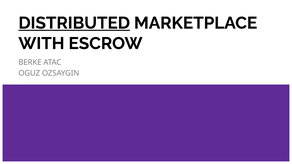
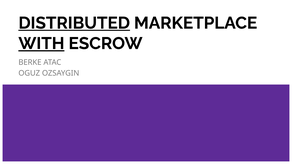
WITH underline: none -> present (41, 44)
